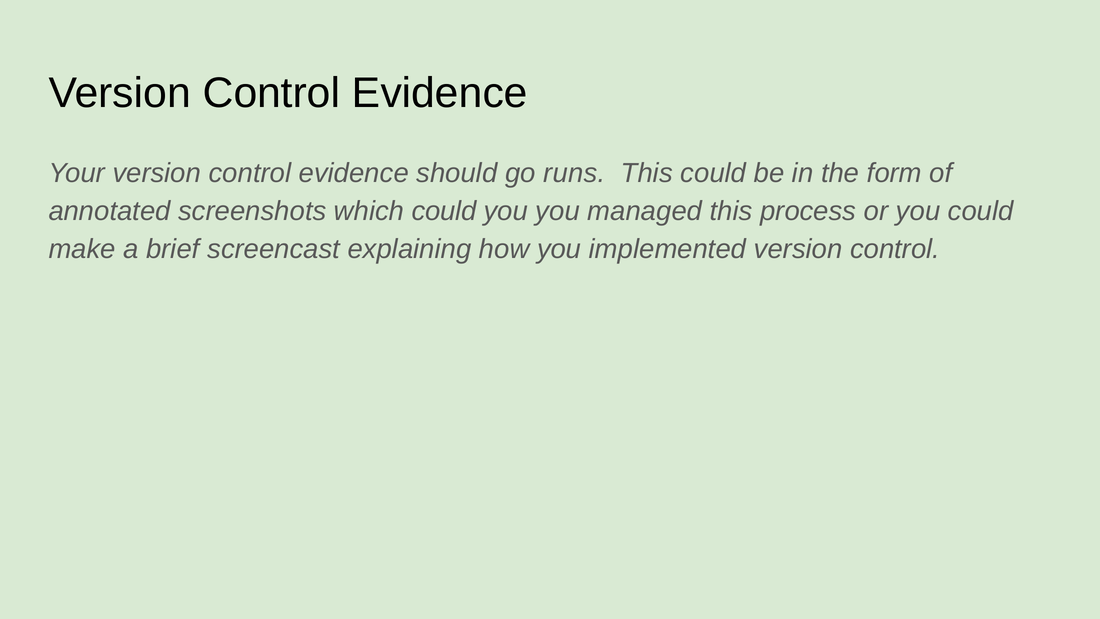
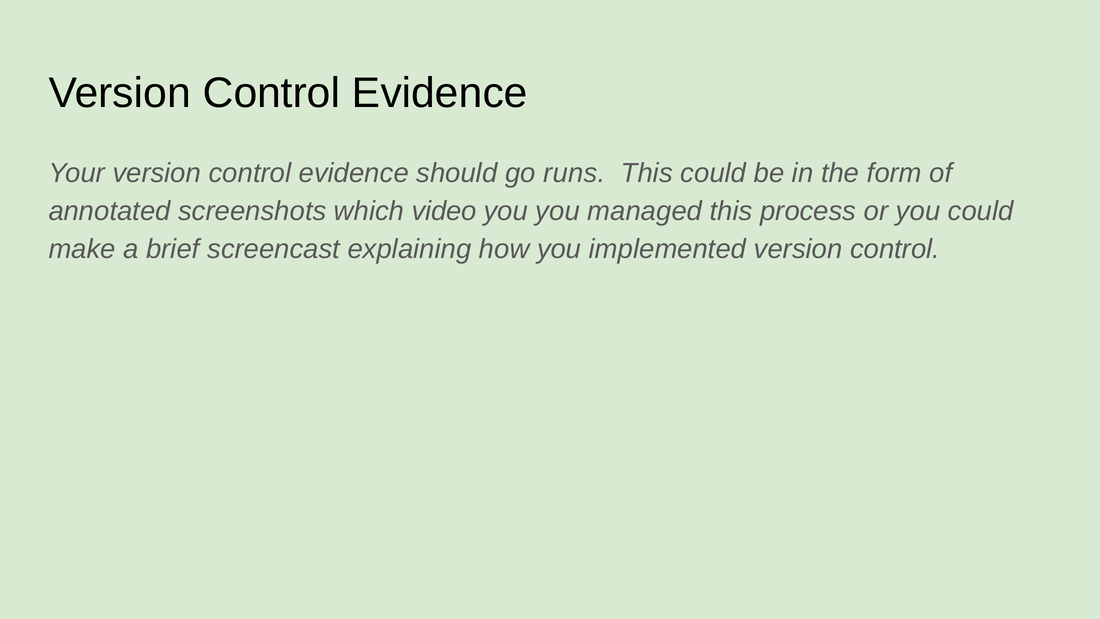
which could: could -> video (444, 211)
